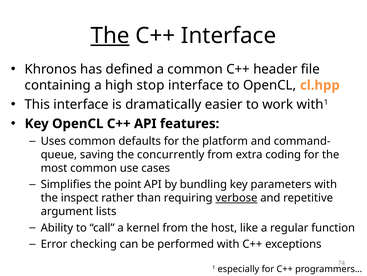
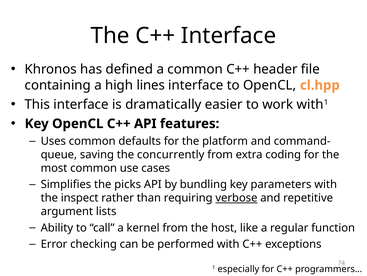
The underline: present -> none (110, 36)
stop: stop -> lines (151, 85)
point: point -> picks (128, 184)
